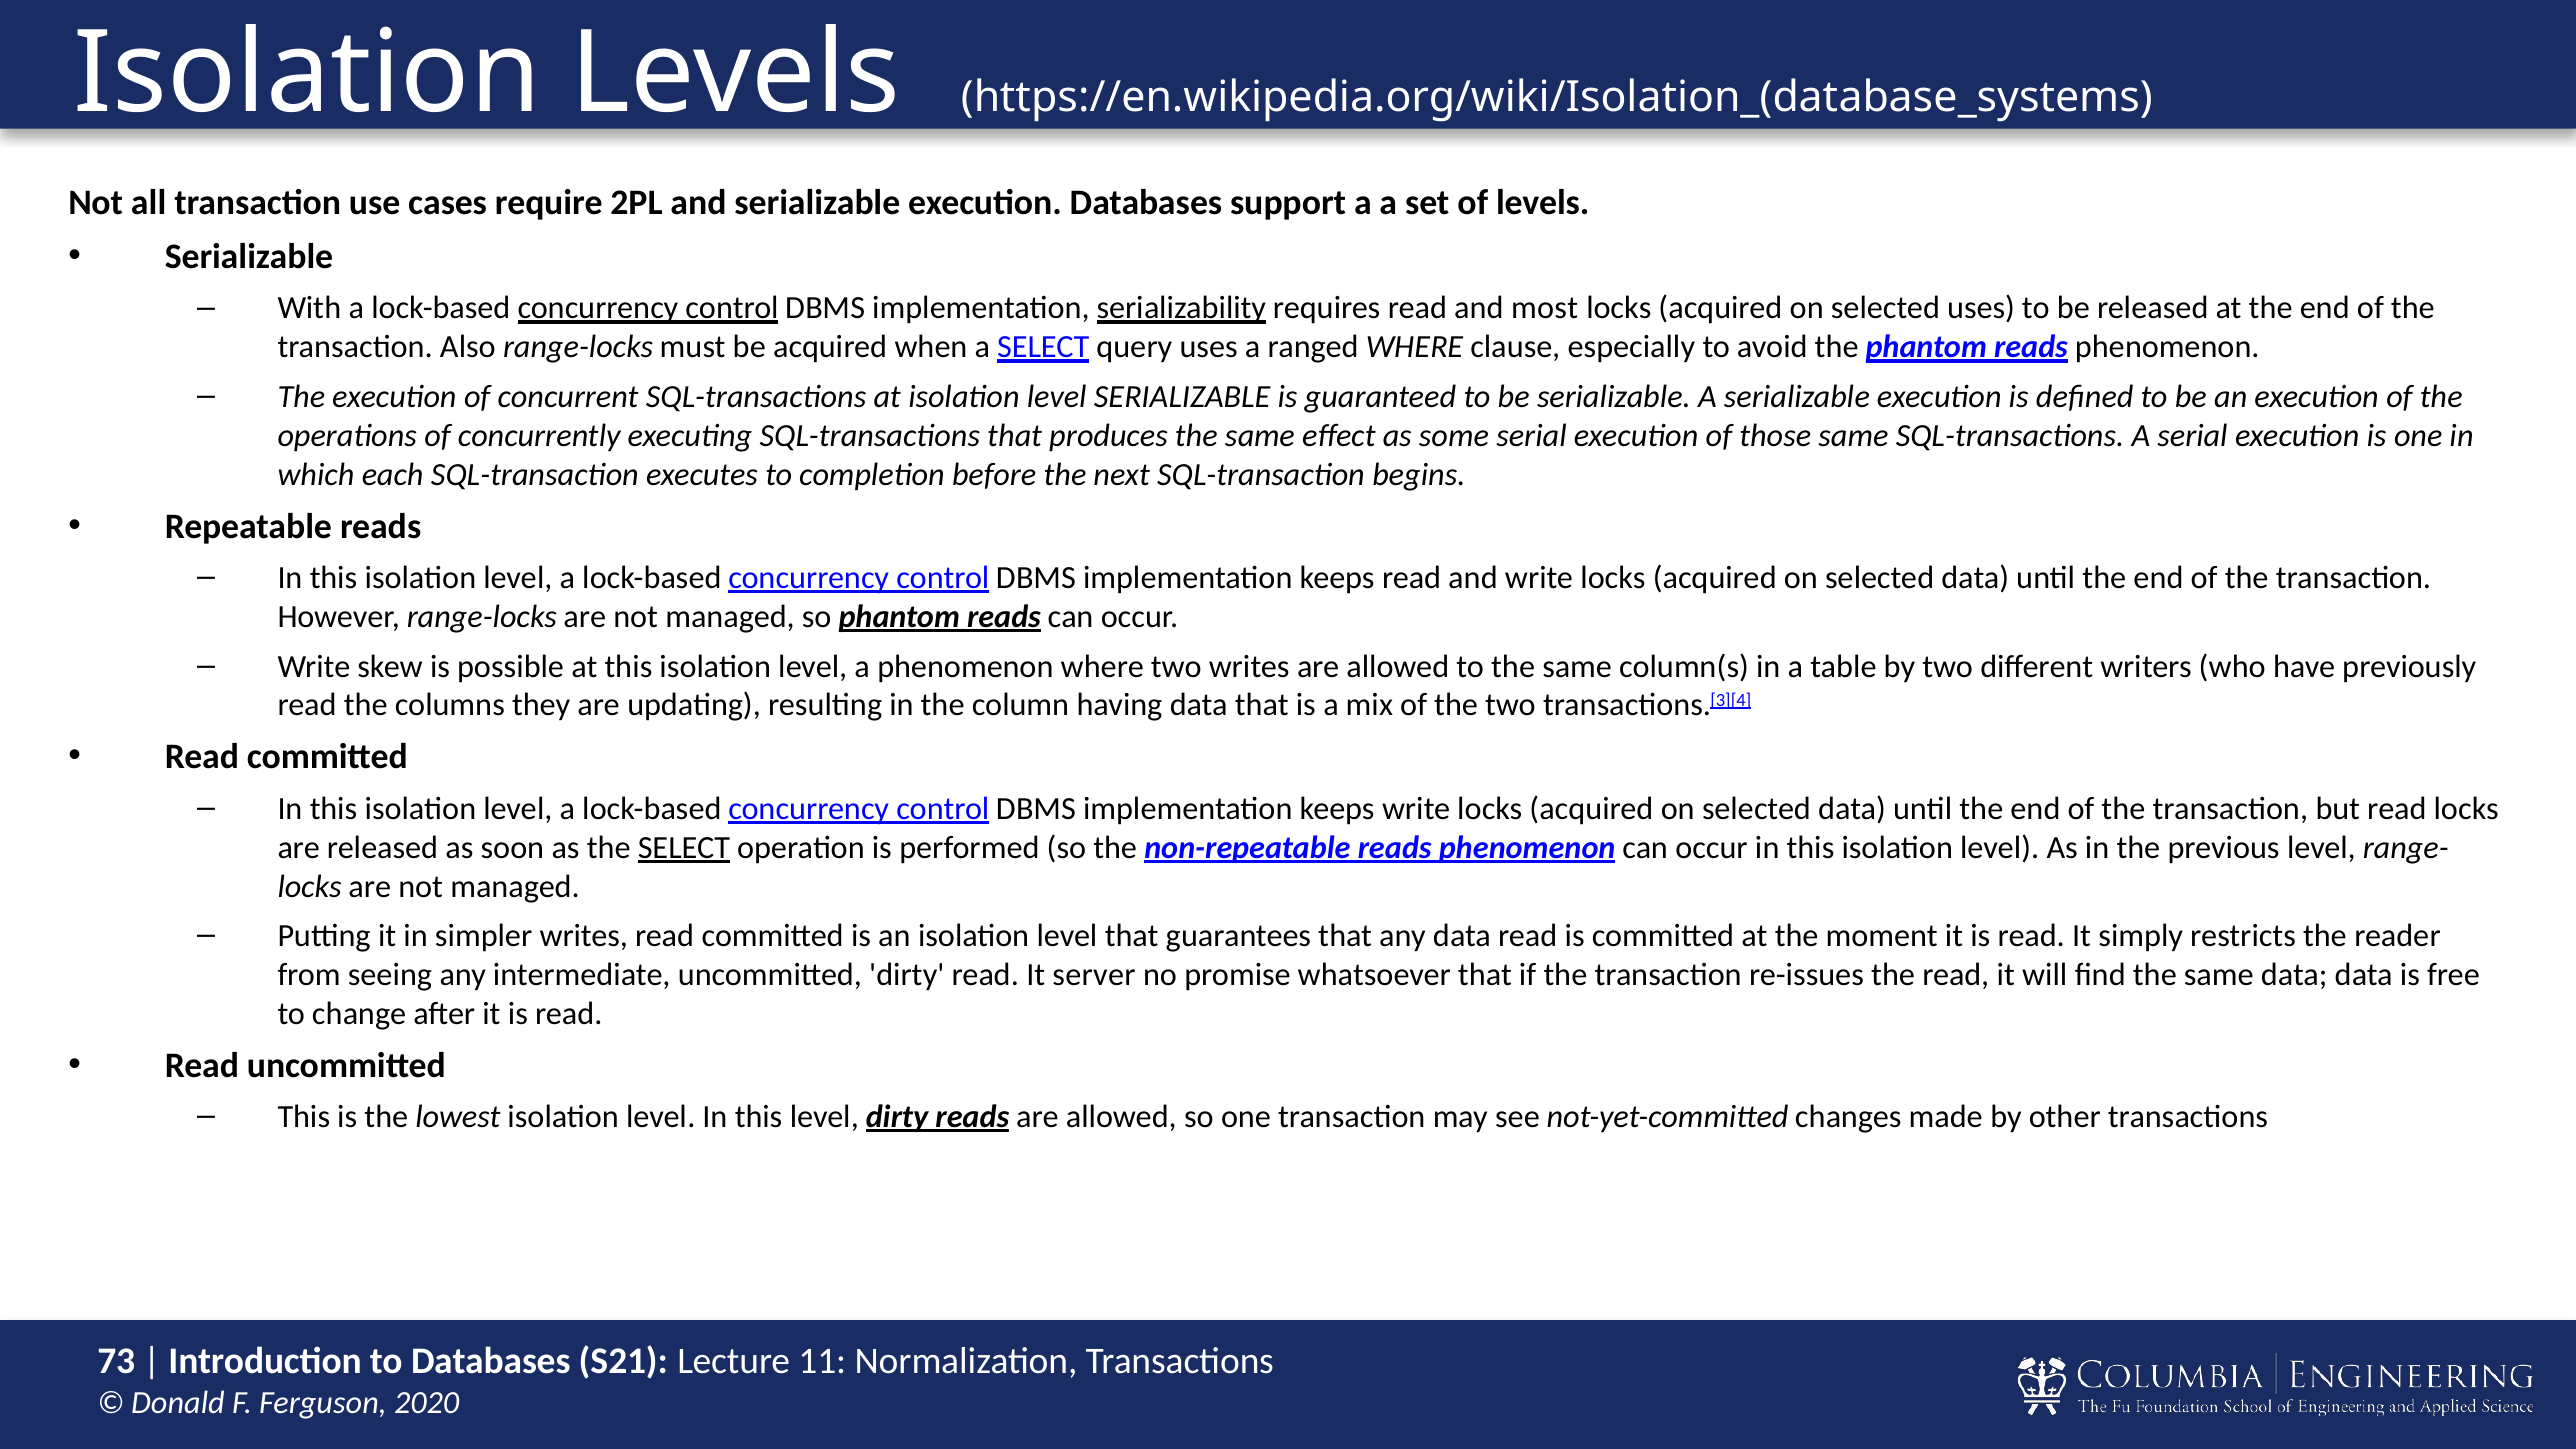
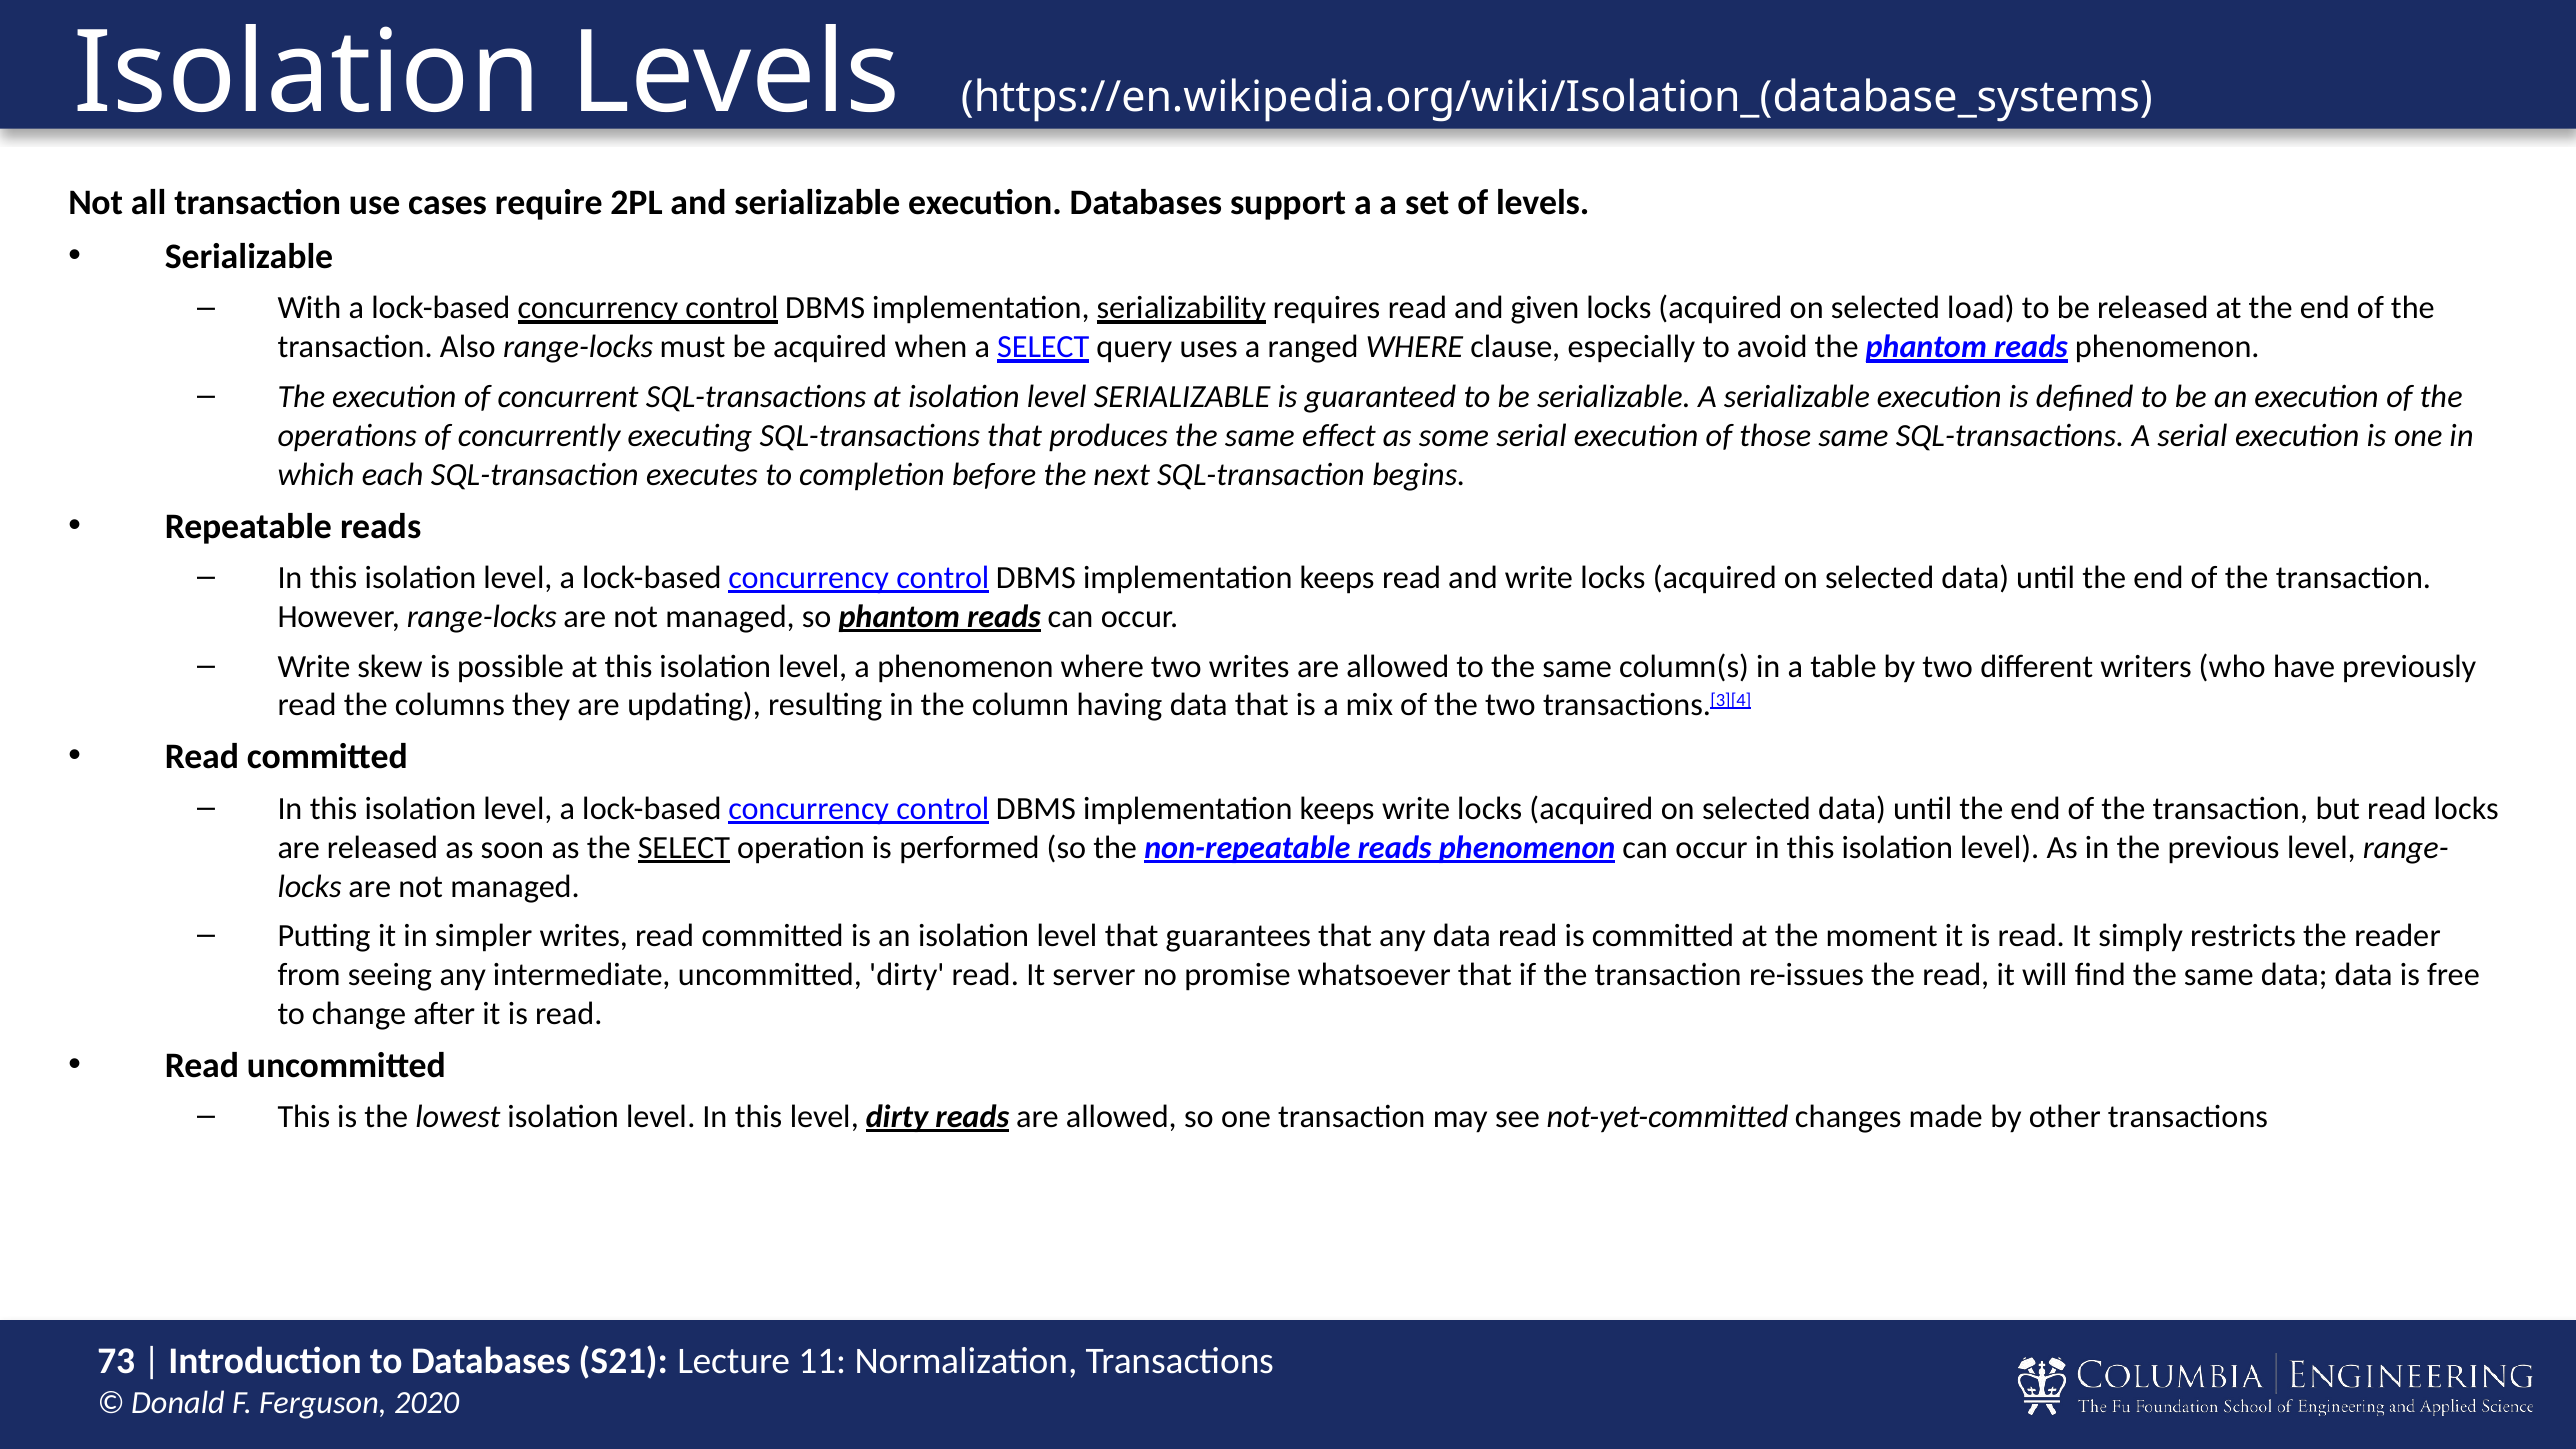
most: most -> given (1545, 308)
selected uses: uses -> load (1981, 308)
